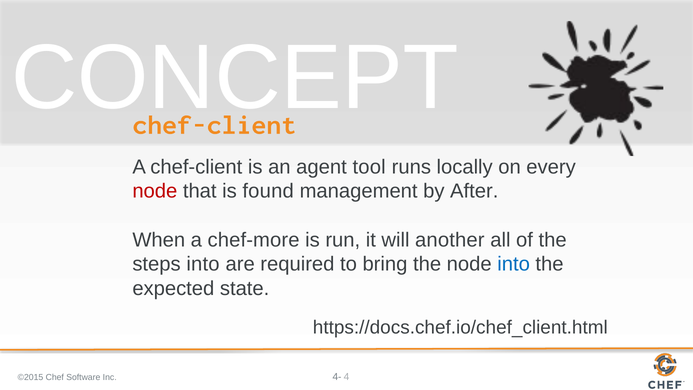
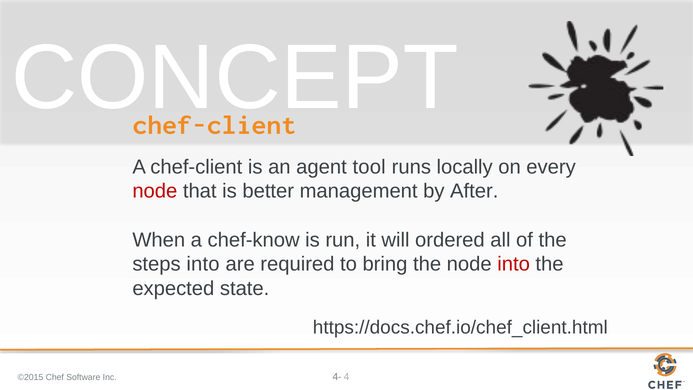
found: found -> better (268, 191)
chef-more: chef-more -> chef-know (254, 240)
another: another -> ordered (450, 240)
into colour: blue -> red (514, 264)
